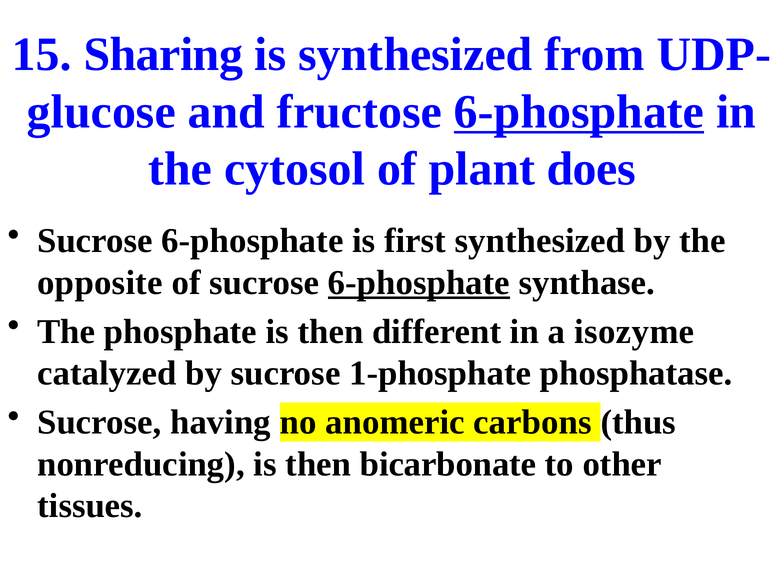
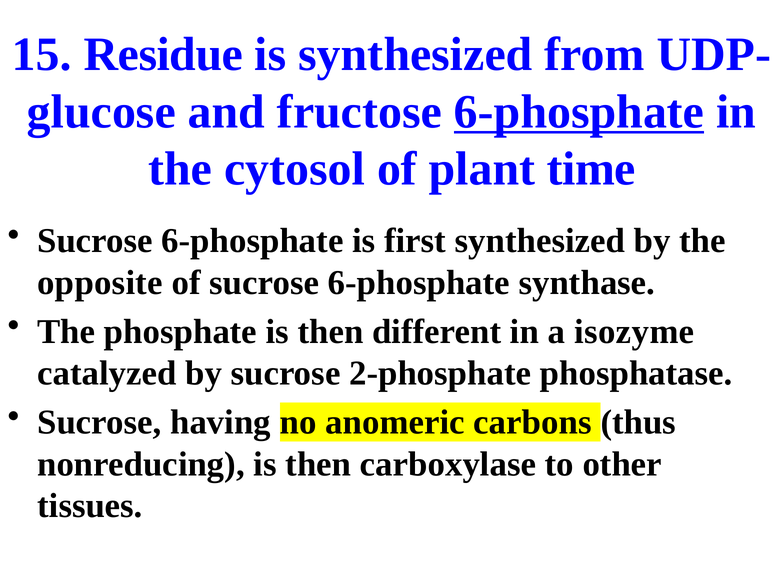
Sharing: Sharing -> Residue (163, 54)
does: does -> time (591, 169)
6-phosphate underline: present -> none (419, 283)
1-phosphate: 1-phosphate -> 2-phosphate (440, 373)
bicarbonate: bicarbonate -> carboxylase (448, 464)
